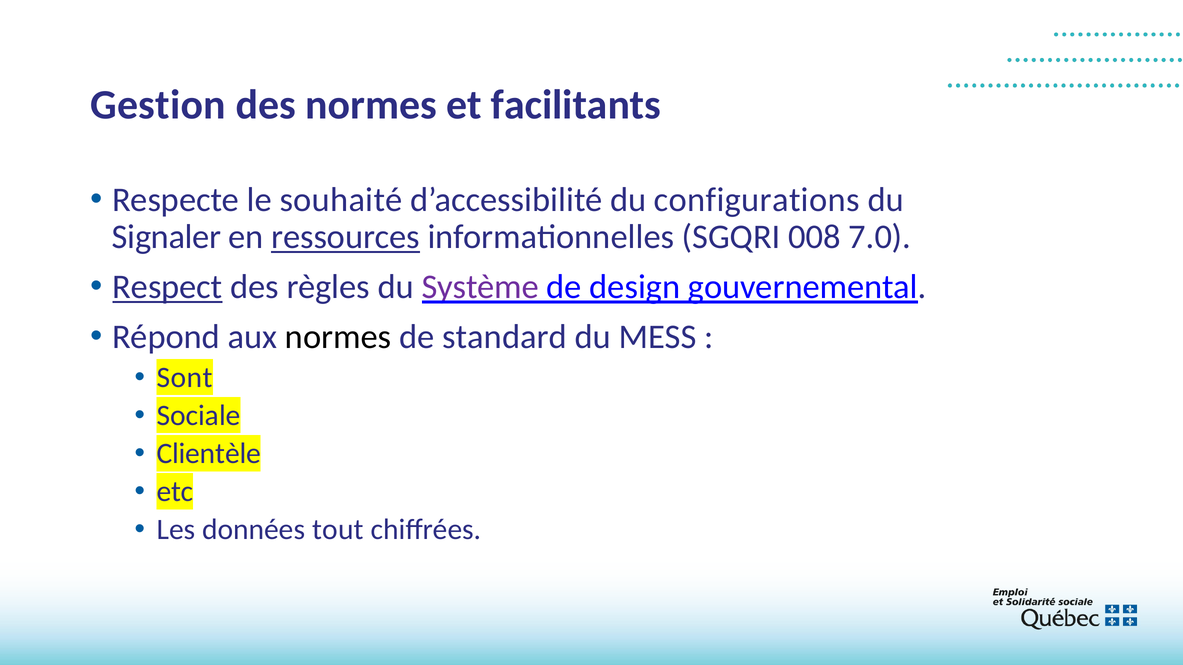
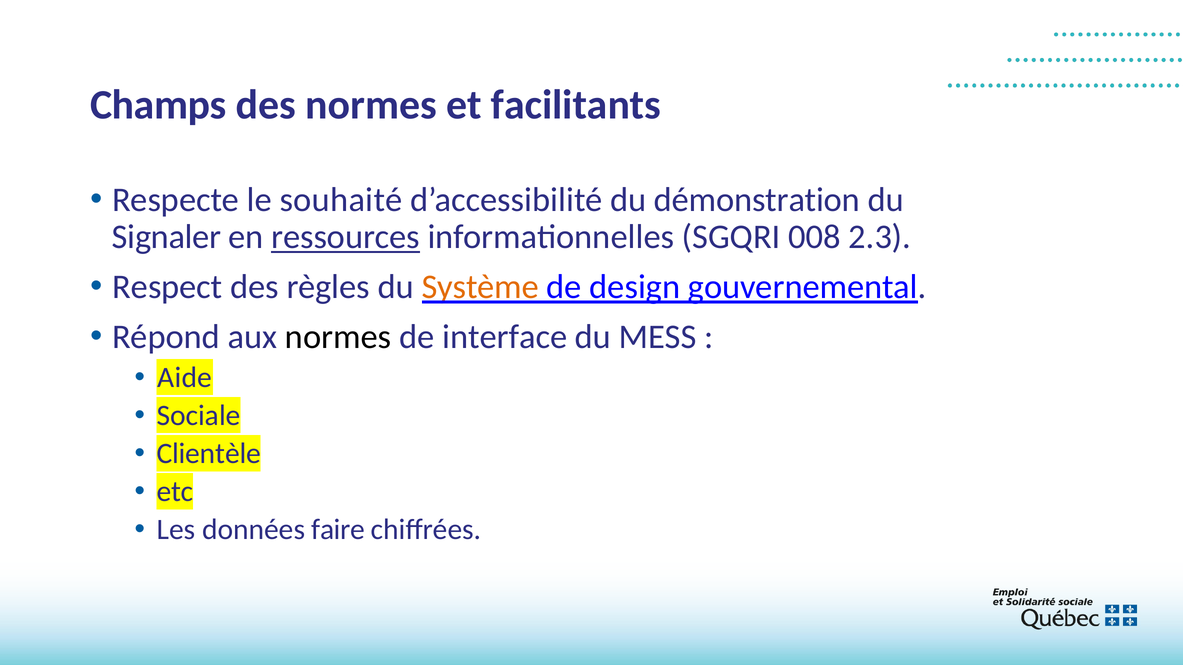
Gestion: Gestion -> Champs (158, 105)
configurations: configurations -> démonstration (757, 200)
7.0: 7.0 -> 2.3 (880, 237)
Respect underline: present -> none (167, 287)
Système colour: purple -> orange (480, 287)
standard: standard -> interface (505, 337)
Sont: Sont -> Aide (185, 378)
tout: tout -> faire (338, 530)
